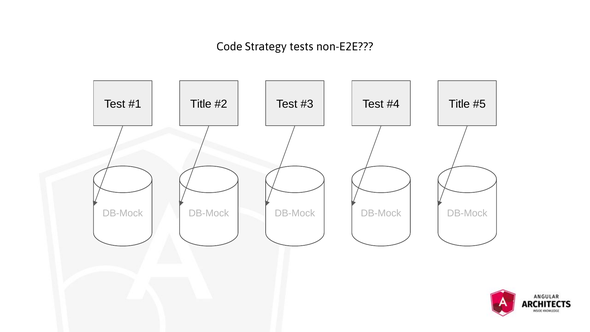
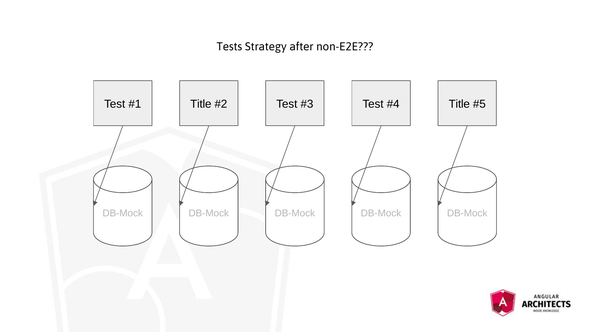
Code: Code -> Tests (229, 47)
tests: tests -> after (302, 47)
